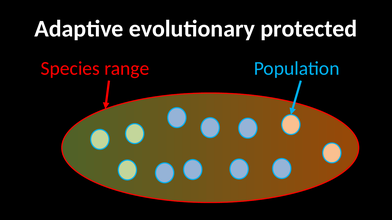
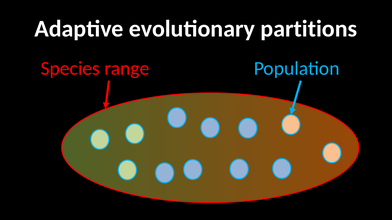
protected: protected -> partitions (309, 29)
